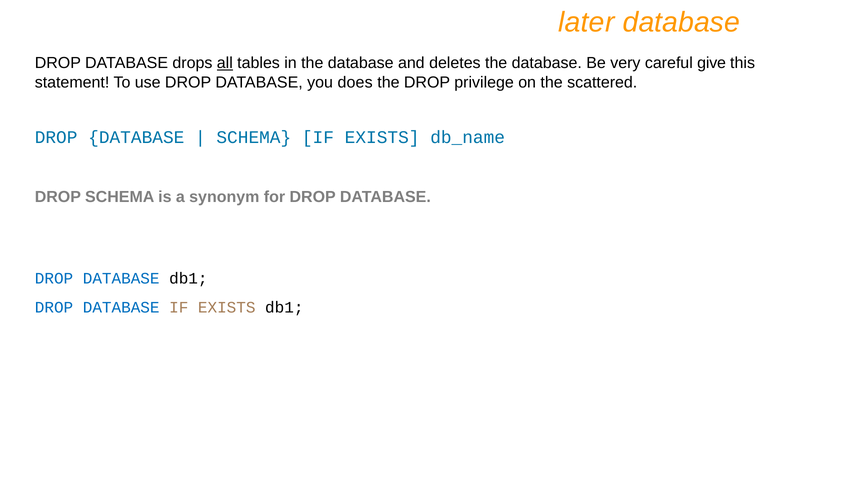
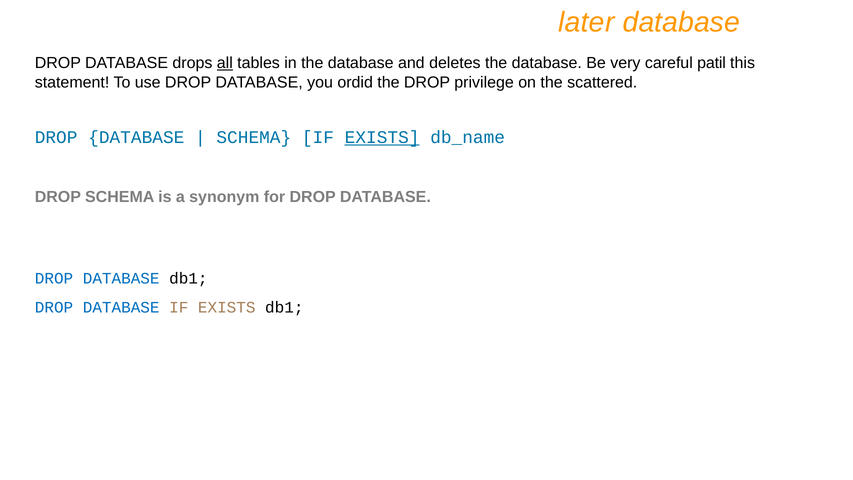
give: give -> patil (712, 63)
does: does -> ordid (355, 82)
EXISTS underline: none -> present (382, 137)
